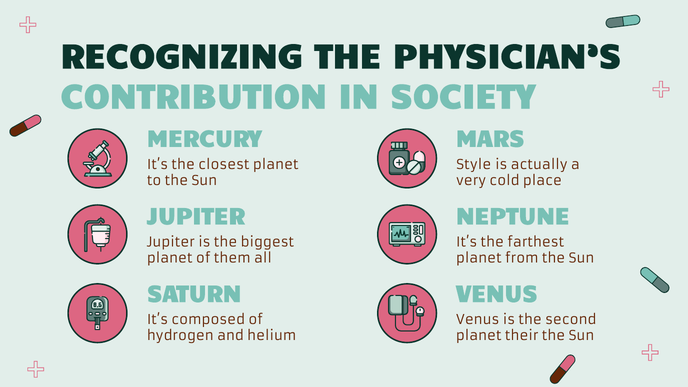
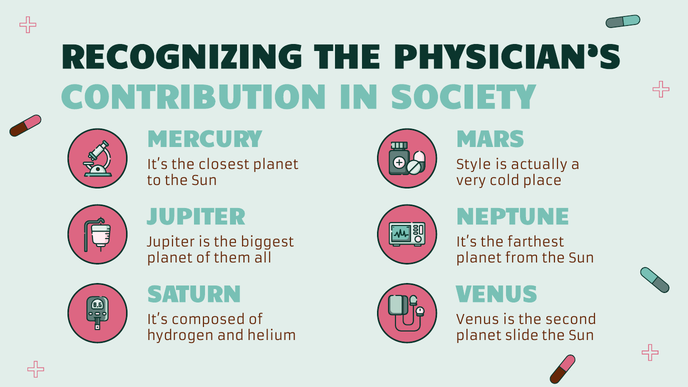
their: their -> slide (522, 336)
